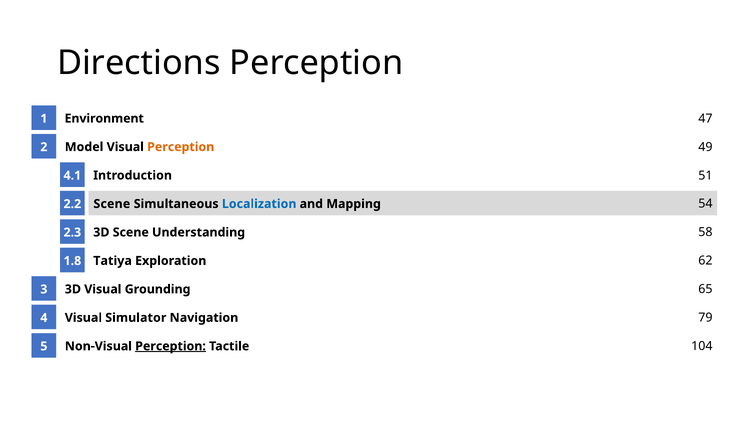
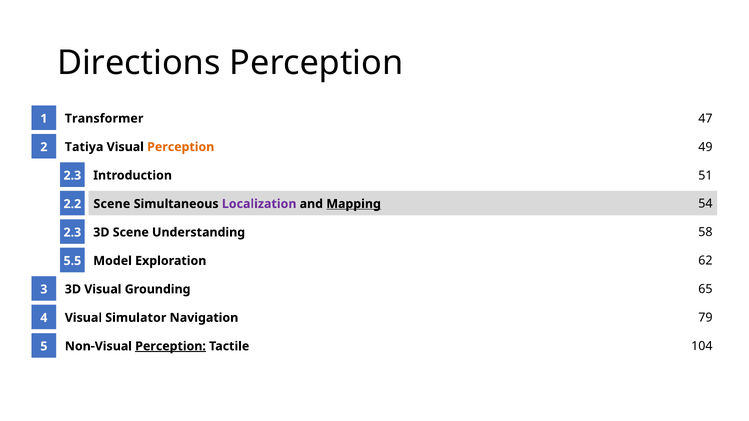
Environment: Environment -> Transformer (104, 119)
Model: Model -> Tatiya (84, 147)
4.1: 4.1 -> 2.3 (72, 176)
Localization colour: blue -> purple (259, 204)
Mapping underline: none -> present (354, 204)
Tatiya: Tatiya -> Model (113, 261)
1.8: 1.8 -> 5.5 (72, 261)
